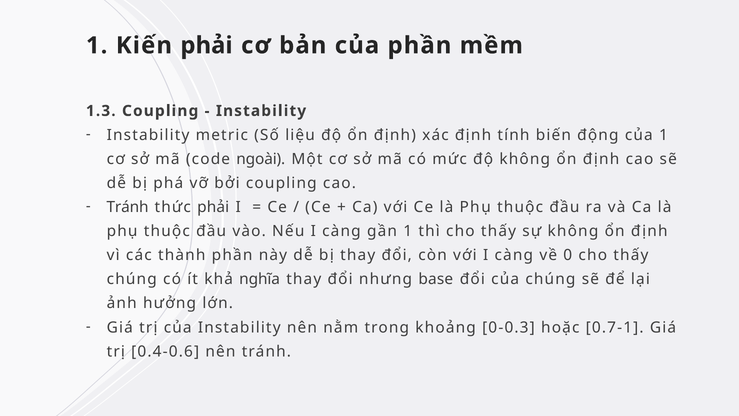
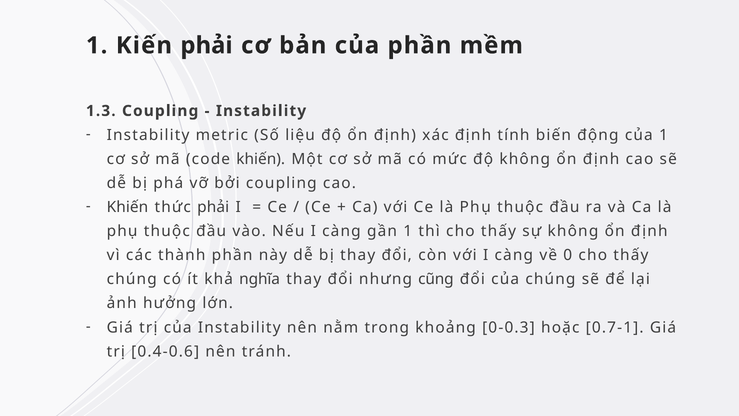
code ngoài: ngoài -> khiến (261, 159)
Tránh: Tránh -> Khiến (127, 207)
base: base -> cũng (436, 279)
